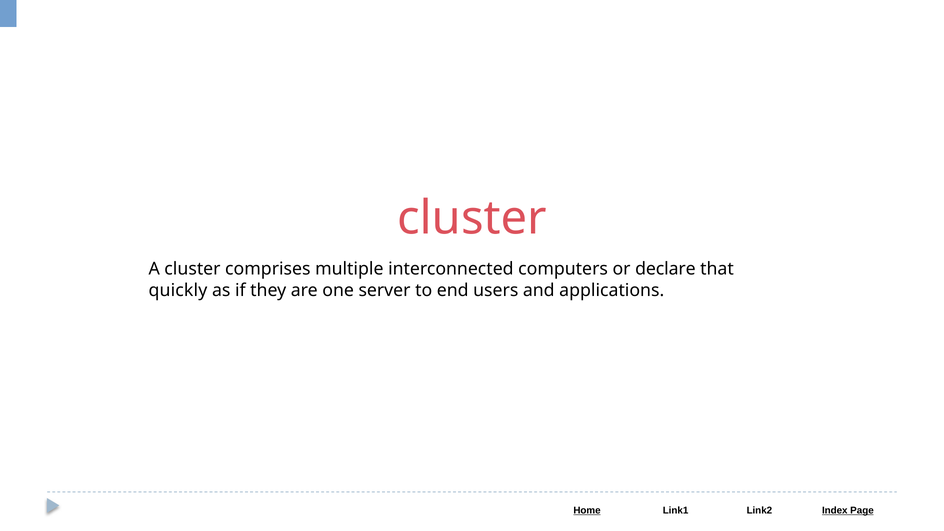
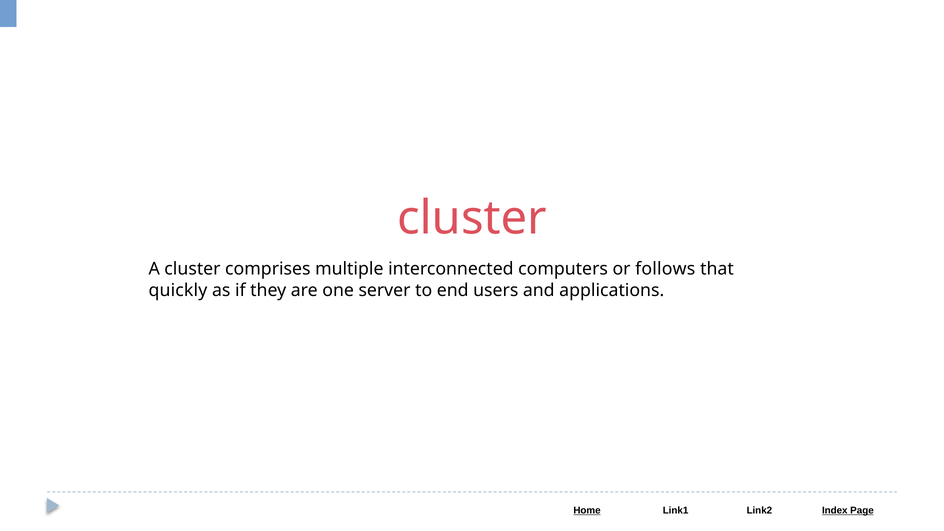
declare: declare -> follows (665, 269)
